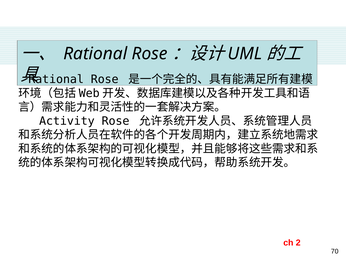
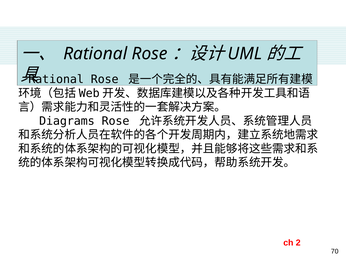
Activity: Activity -> Diagrams (67, 121)
